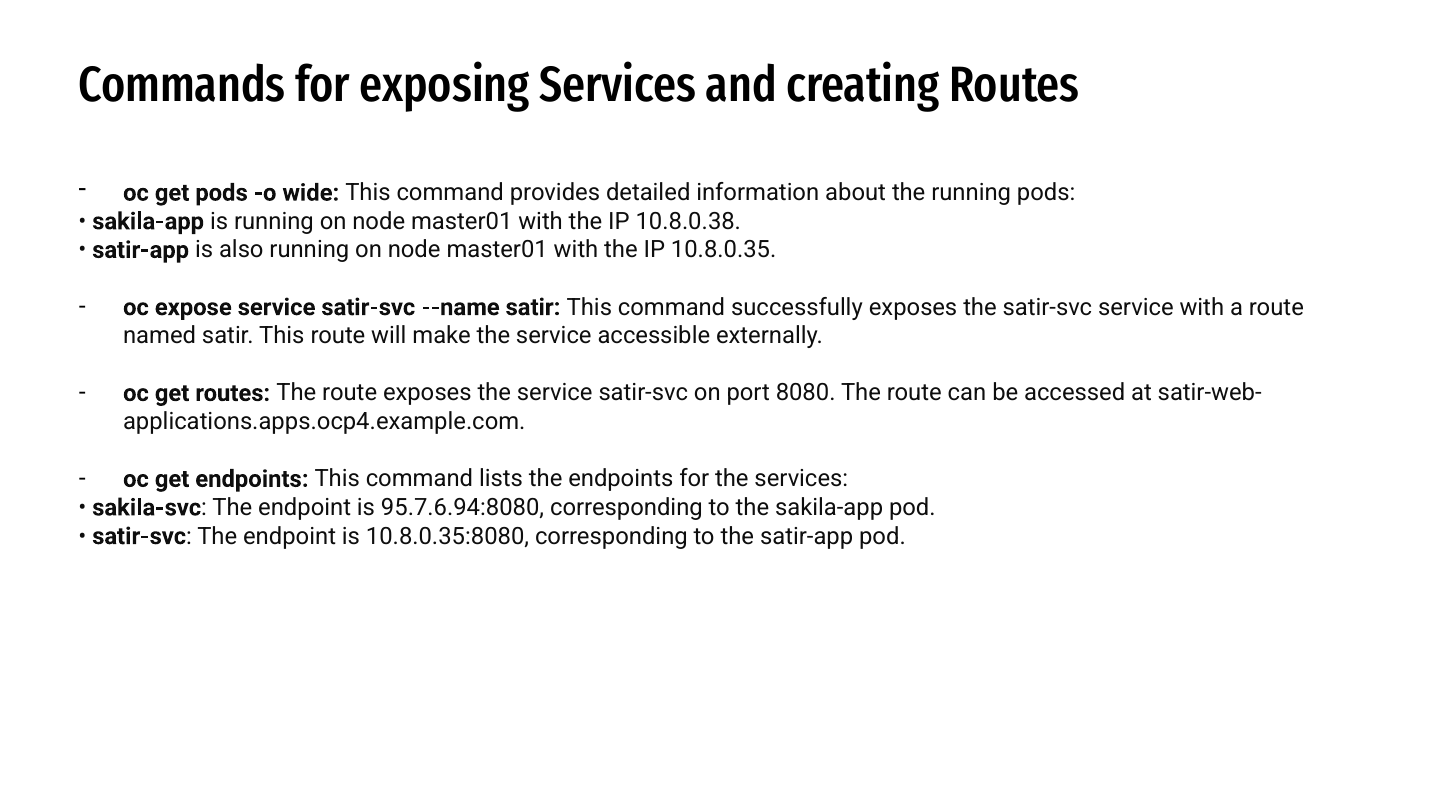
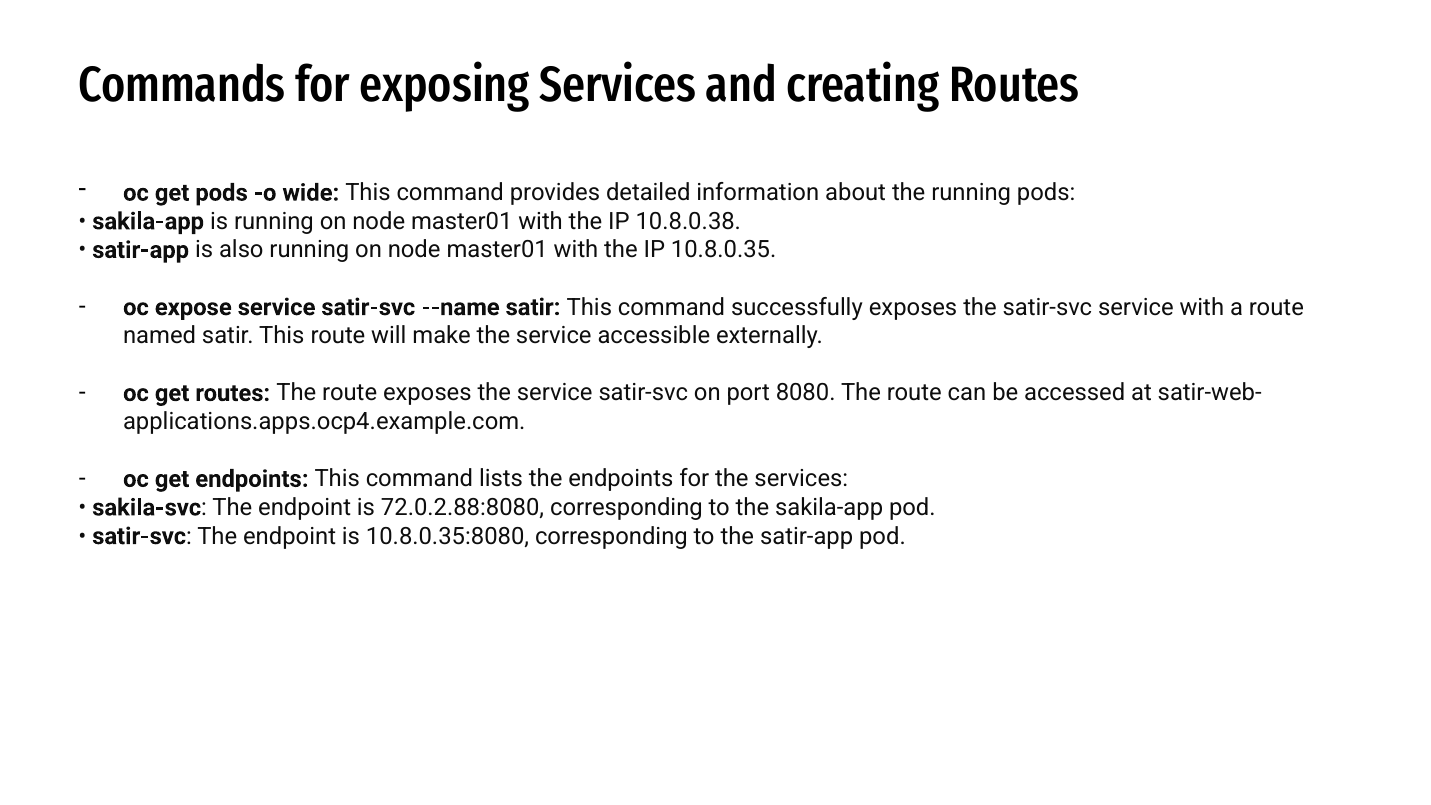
95.7.6.94:8080: 95.7.6.94:8080 -> 72.0.2.88:8080 (463, 508)
